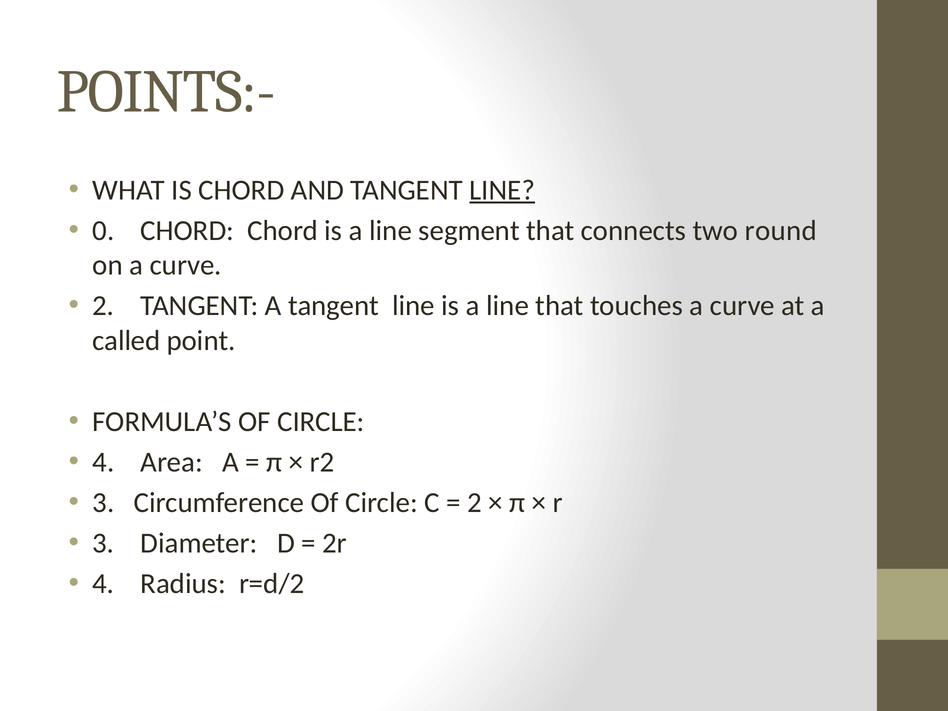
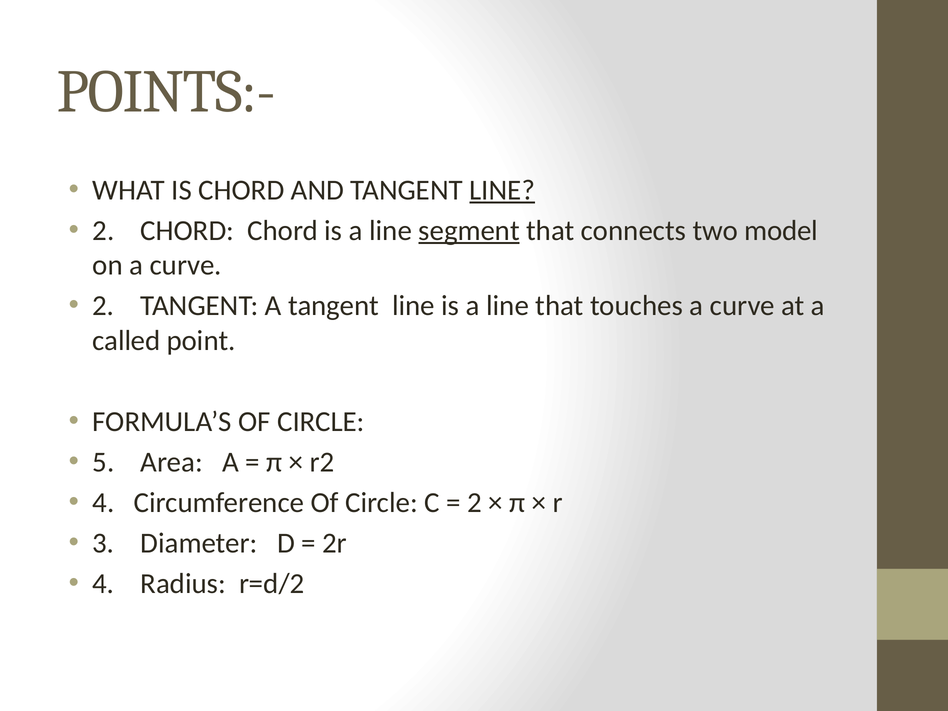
0: 0 -> 2 (103, 231)
segment underline: none -> present (469, 231)
round: round -> model (781, 231)
4: 4 -> 5 (103, 462)
3: 3 -> 4 (103, 503)
